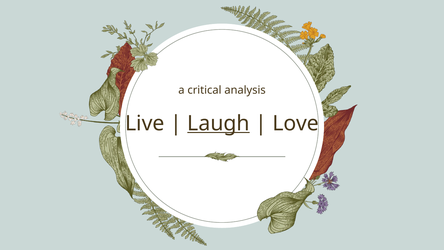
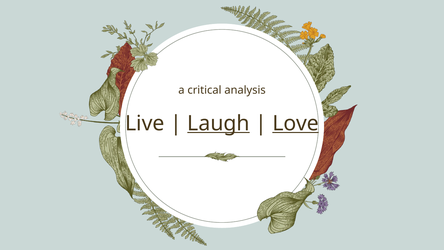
Love underline: none -> present (296, 123)
